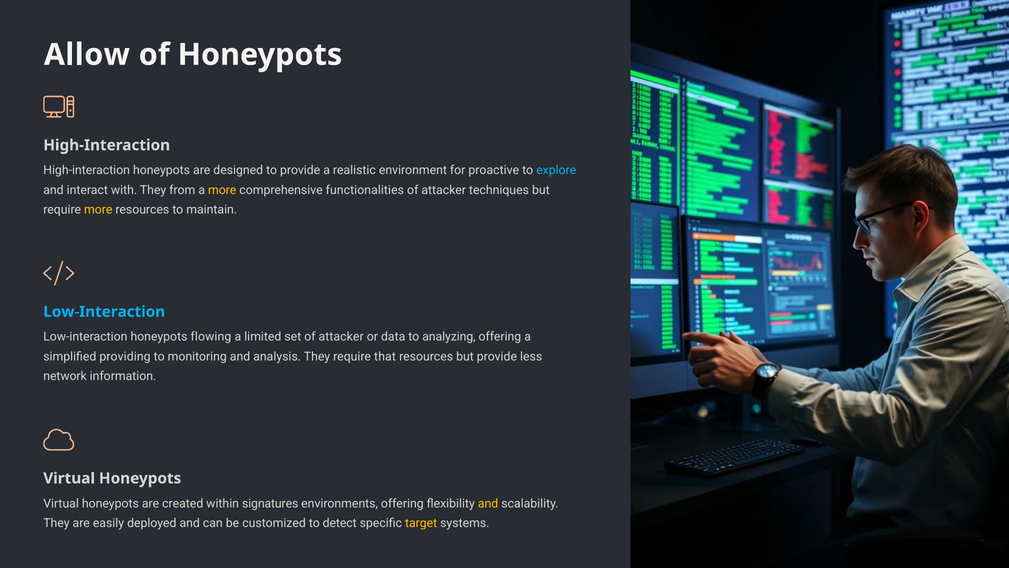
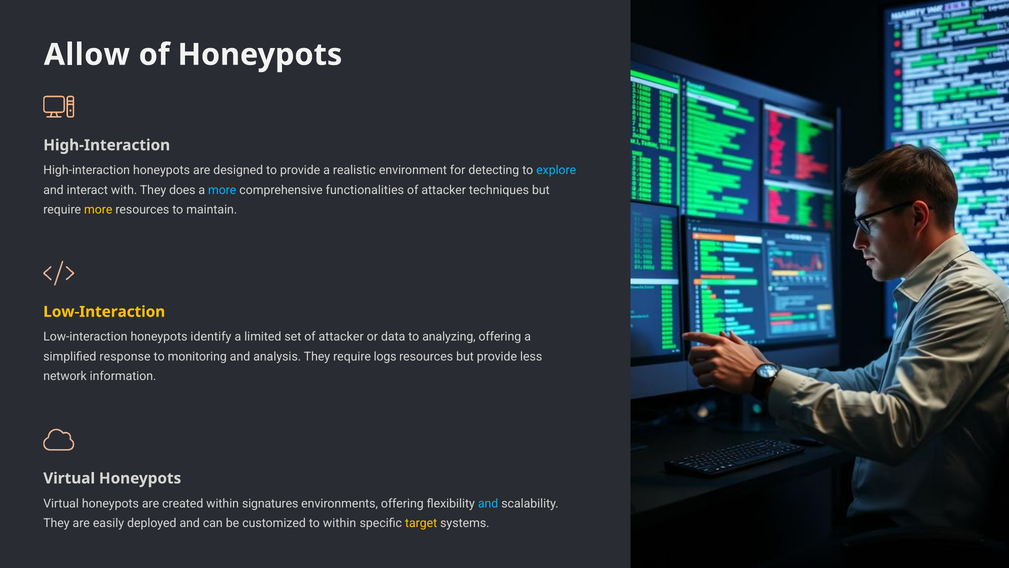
proactive: proactive -> detecting (494, 170)
from: from -> does (182, 190)
more colour: yellow -> light blue (222, 190)
Low-Interaction colour: light blue -> yellow (104, 312)
flowing: flowing -> identify (211, 337)
providing: providing -> response (125, 356)
that: that -> logs (385, 356)
and colour: yellow -> light blue (488, 503)
to detect: detect -> within (340, 523)
